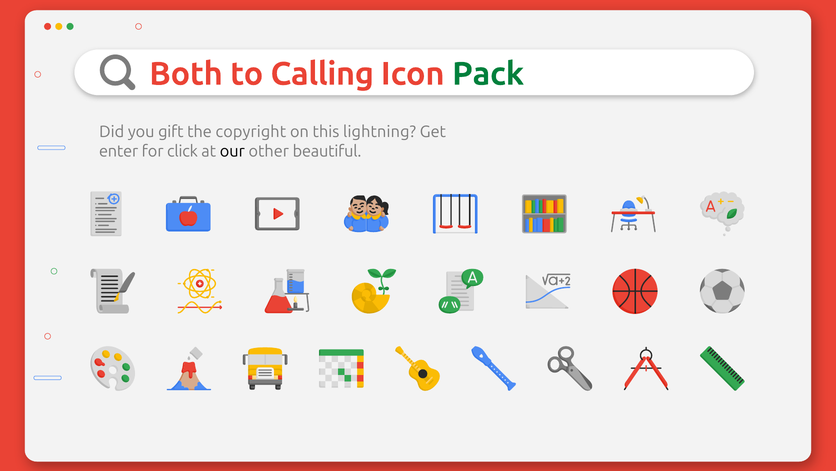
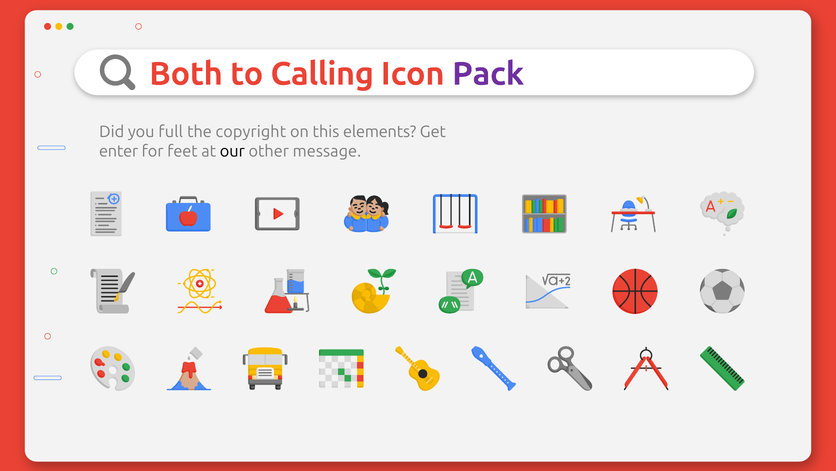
Pack colour: green -> purple (488, 74)
gift: gift -> full (171, 132)
lightning: lightning -> elements (380, 132)
click: click -> feet (182, 151)
beautiful: beautiful -> message (327, 151)
